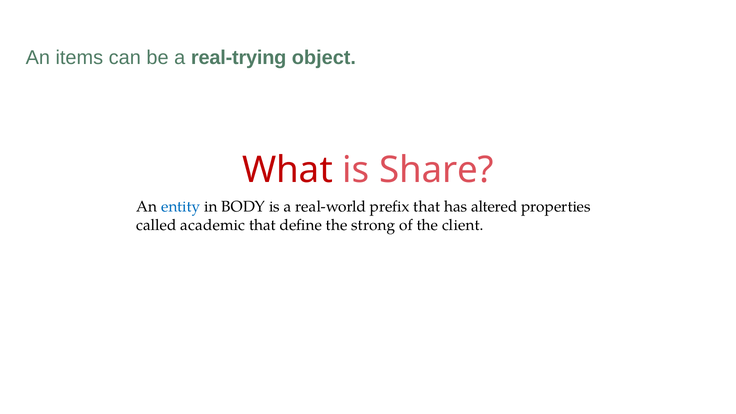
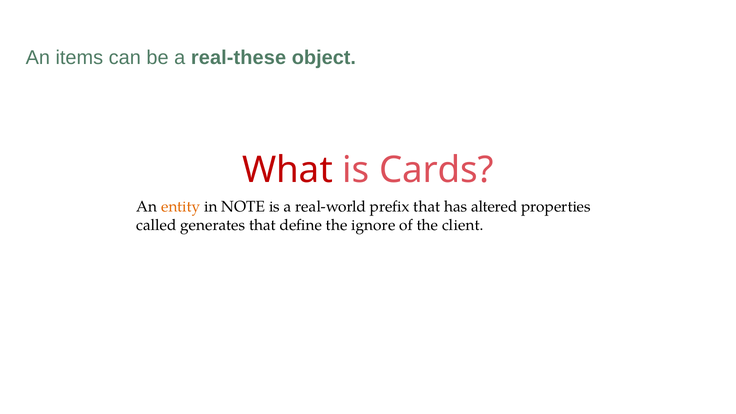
real-trying: real-trying -> real-these (239, 58)
Share: Share -> Cards (436, 170)
entity colour: blue -> orange (181, 207)
BODY: BODY -> NOTE (243, 207)
academic: academic -> generates (213, 225)
strong: strong -> ignore (373, 225)
